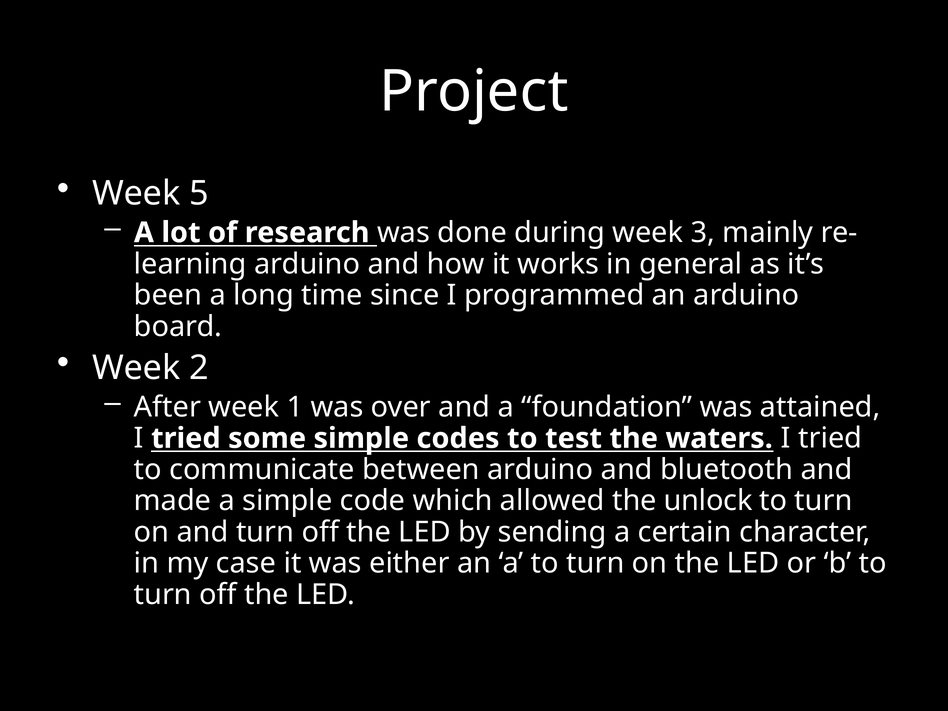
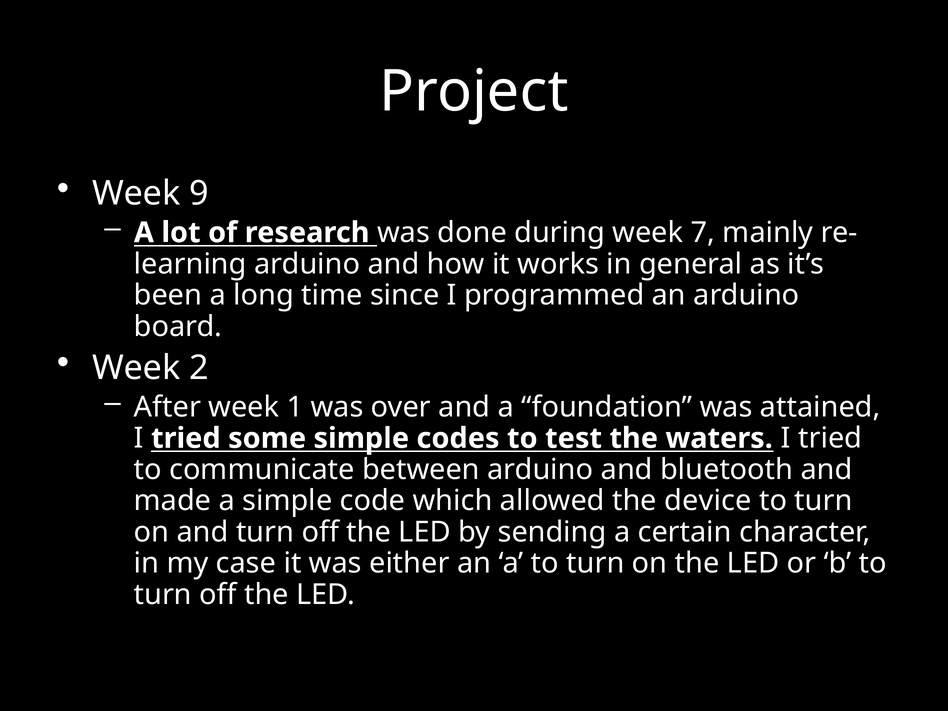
5: 5 -> 9 (199, 194)
3: 3 -> 7 (703, 233)
unlock: unlock -> device (708, 501)
